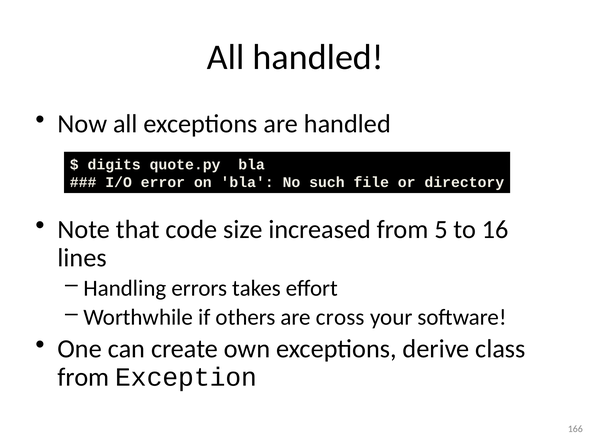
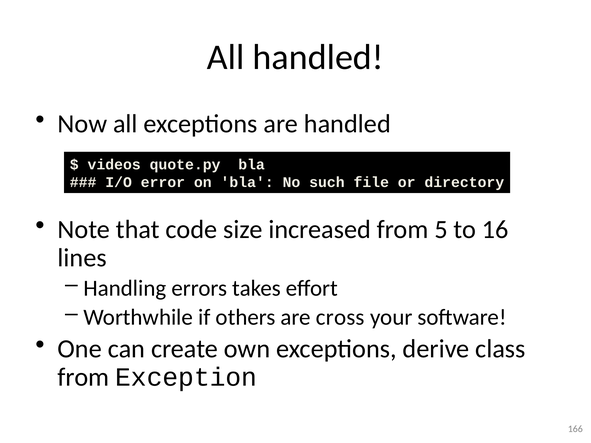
digits: digits -> videos (114, 165)
